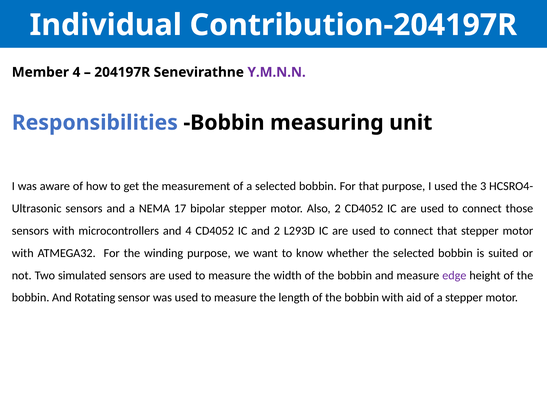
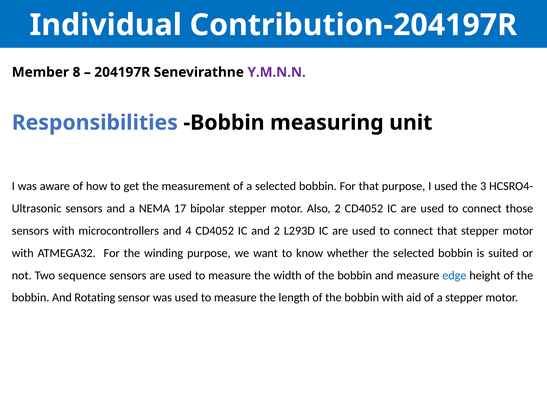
Member 4: 4 -> 8 (76, 72)
simulated: simulated -> sequence (82, 276)
edge colour: purple -> blue (454, 276)
